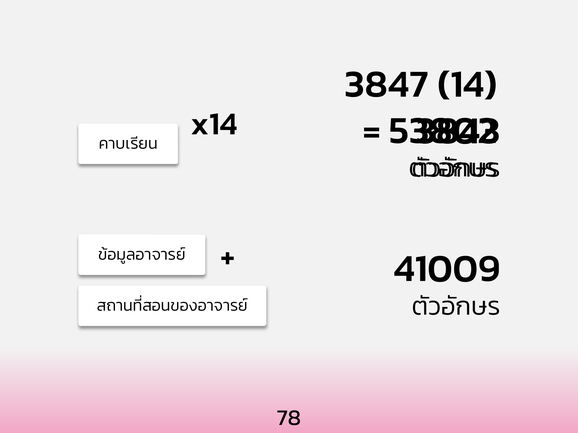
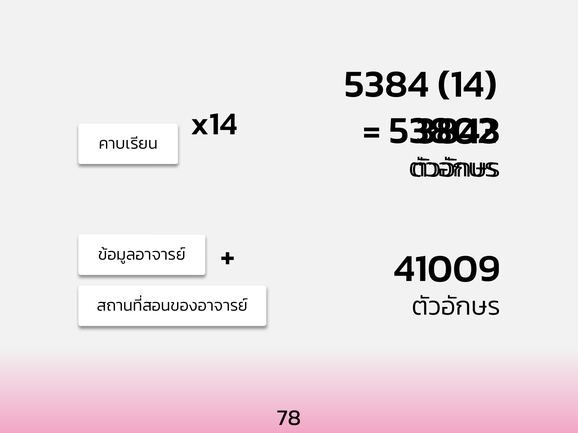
3847: 3847 -> 5384 (387, 84)
